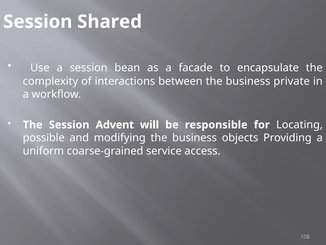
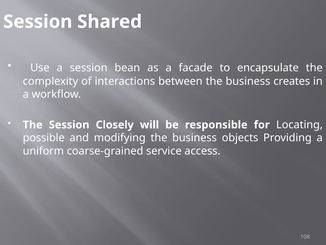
private: private -> creates (292, 81)
Advent: Advent -> Closely (115, 125)
